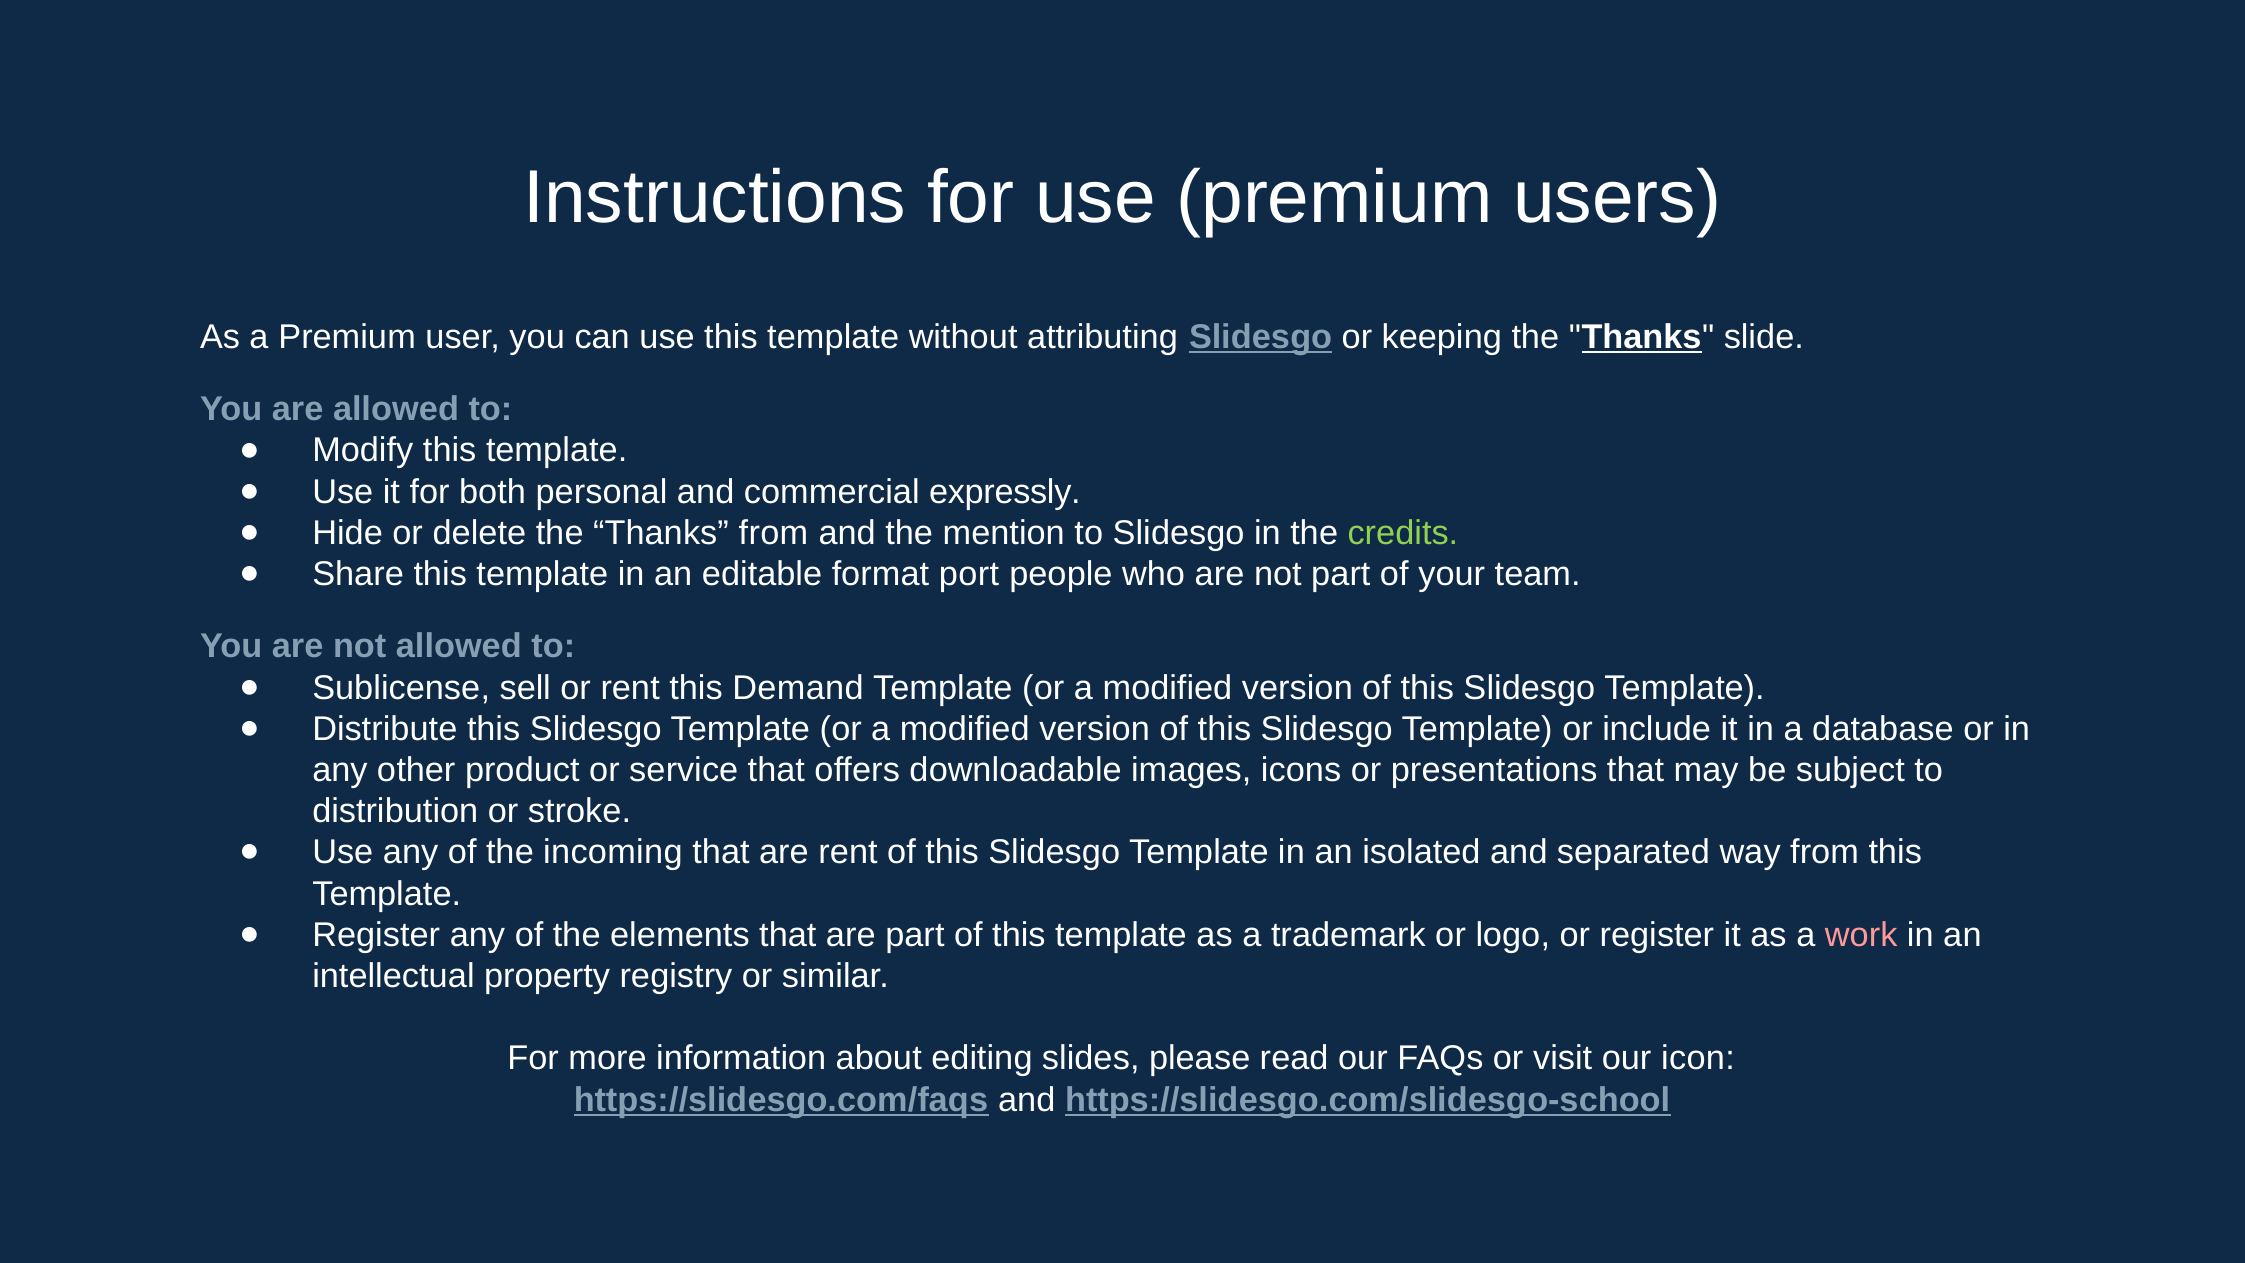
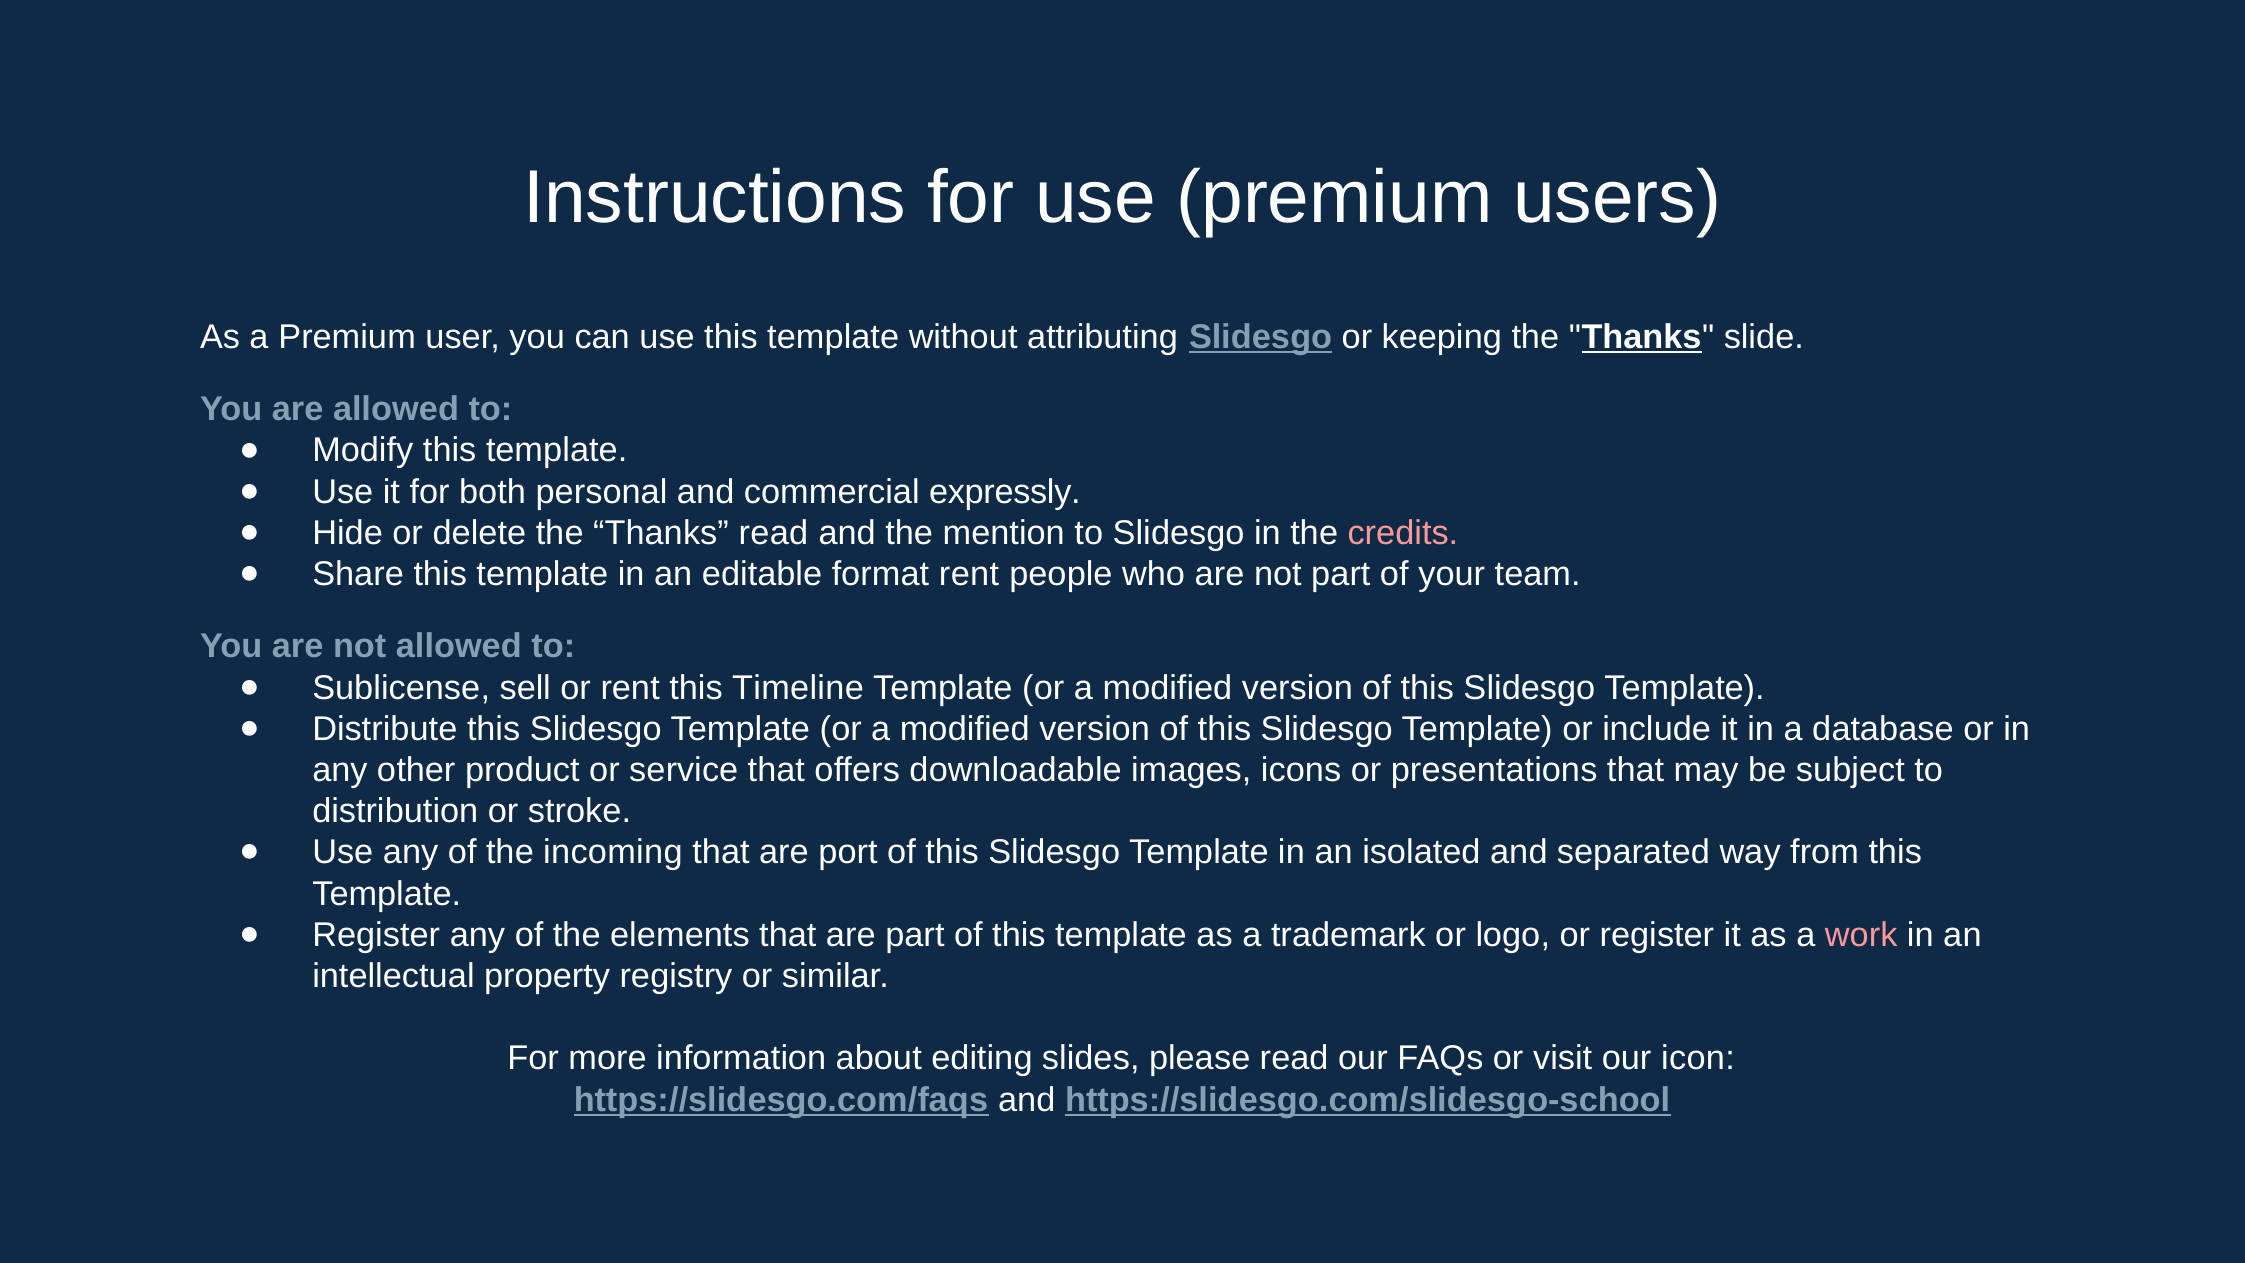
Thanks from: from -> read (773, 533)
credits colour: light green -> pink (1403, 533)
format port: port -> rent (969, 574)
Demand: Demand -> Timeline (798, 688)
are rent: rent -> port (848, 852)
